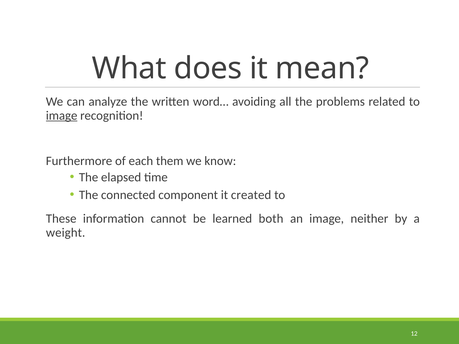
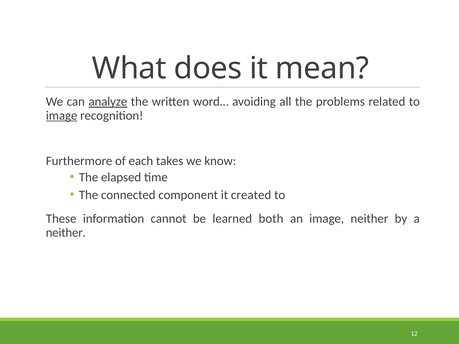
analyze underline: none -> present (108, 102)
them: them -> takes (170, 161)
weight: weight -> neither (66, 233)
